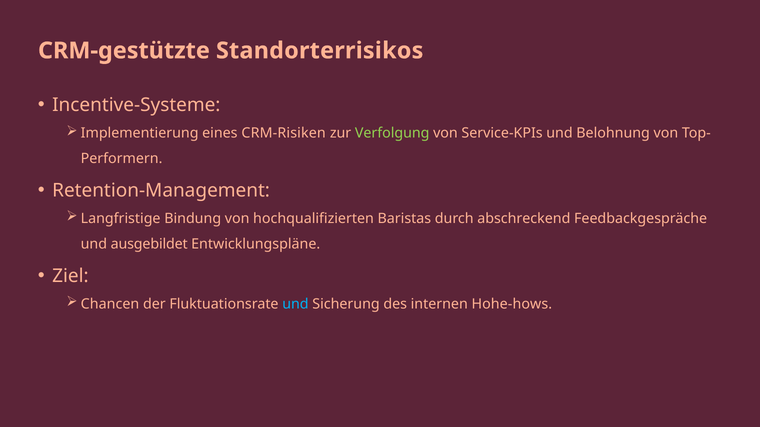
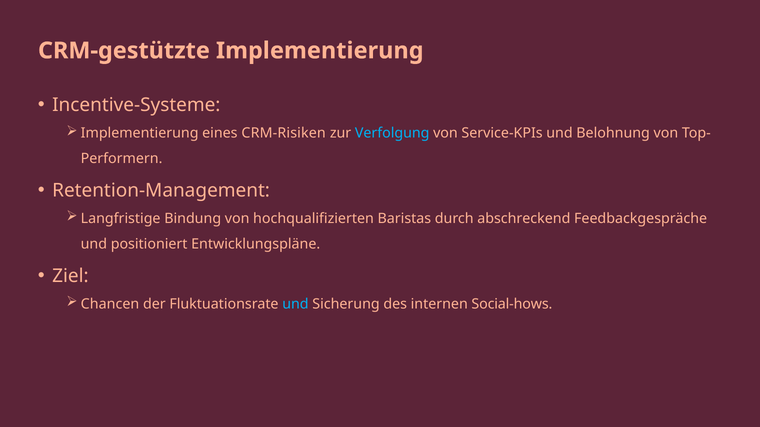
CRM-gestützte Standorterrisikos: Standorterrisikos -> Implementierung (320, 51)
Verfolgung colour: light green -> light blue (392, 133)
ausgebildet: ausgebildet -> positioniert (149, 244)
Hohe-hows: Hohe-hows -> Social-hows (512, 304)
